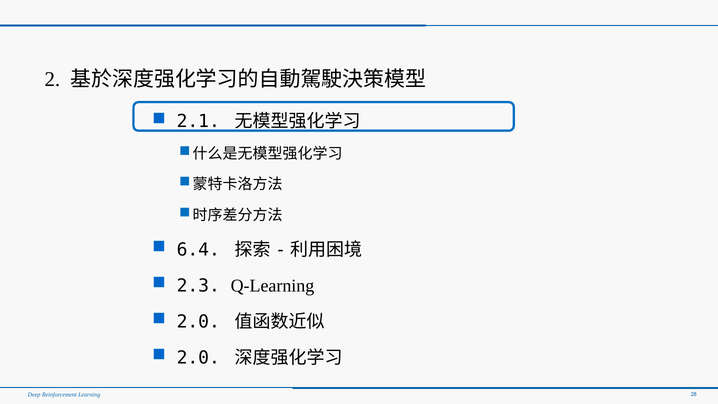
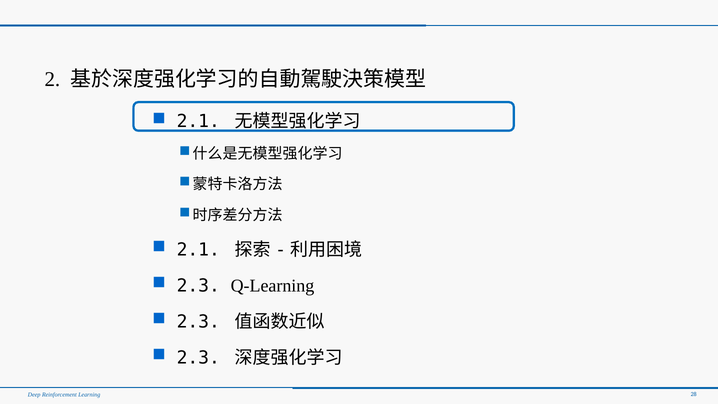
6.4: 6.4 -> 2.1 (198, 249)
2.0: 2.0 -> 2.3 (198, 322)
2.0: 2.0 -> 2.3 (198, 358)
